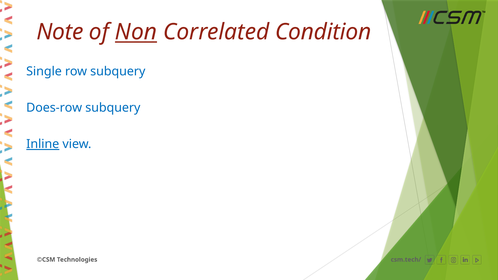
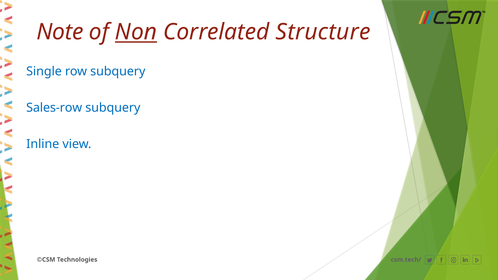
Condition: Condition -> Structure (323, 32)
Does-row: Does-row -> Sales-row (54, 108)
Inline underline: present -> none (43, 144)
